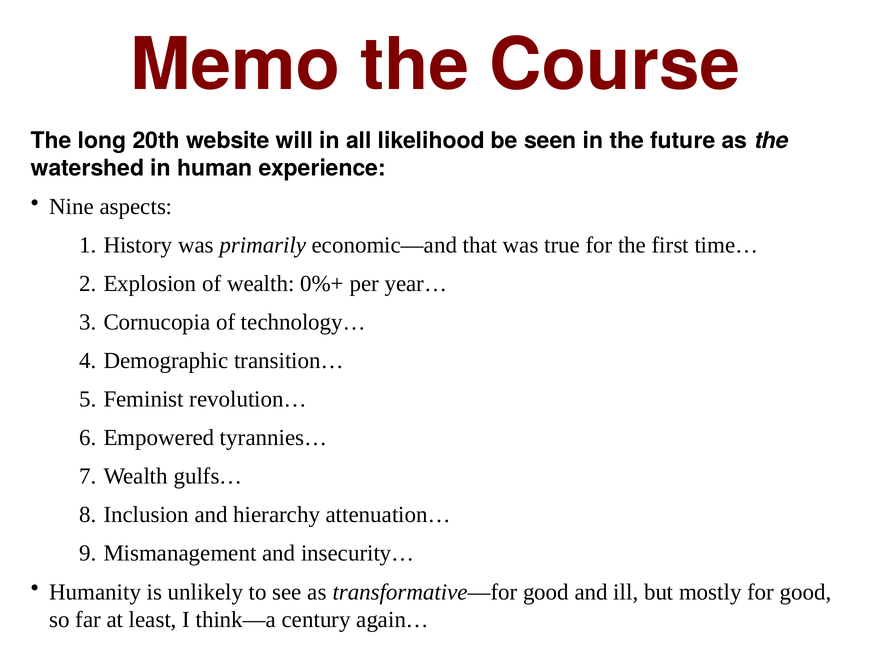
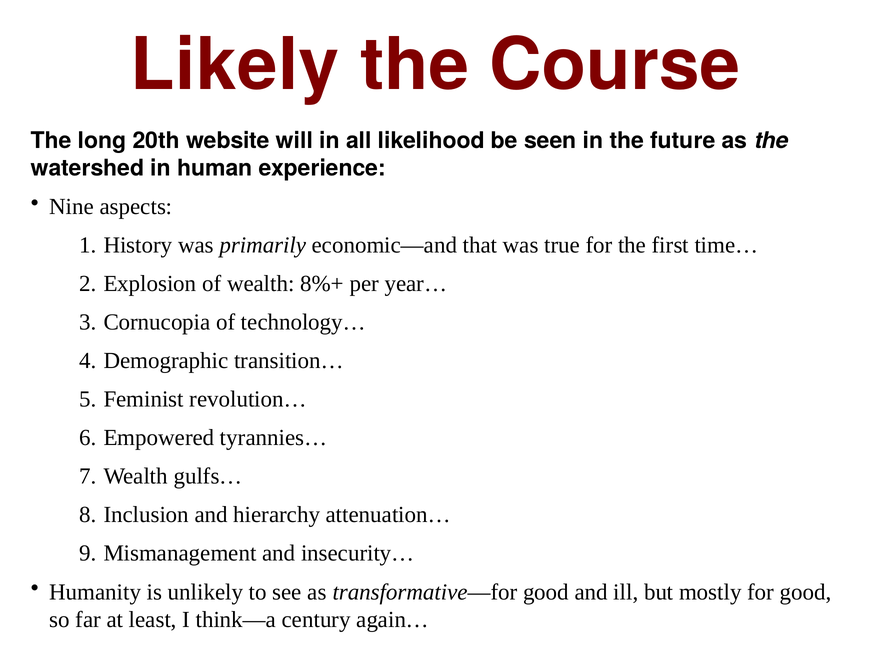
Memo: Memo -> Likely (235, 65)
0%+: 0%+ -> 8%+ (322, 284)
